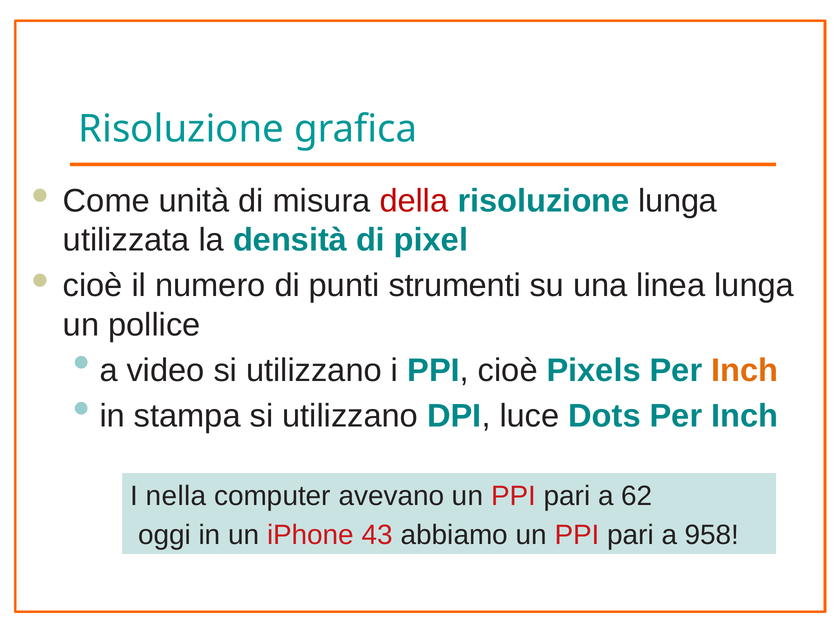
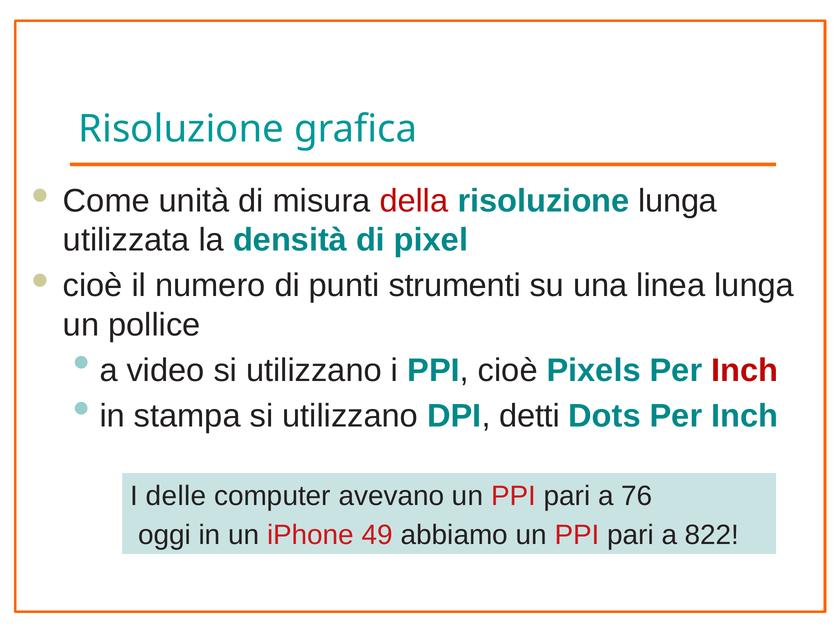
Inch colour: orange -> red (745, 371)
luce: luce -> detti (530, 416)
nella: nella -> delle (176, 496)
62: 62 -> 76 (637, 496)
43: 43 -> 49 (377, 535)
958: 958 -> 822 (712, 535)
